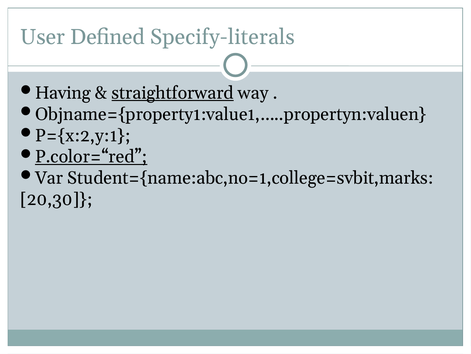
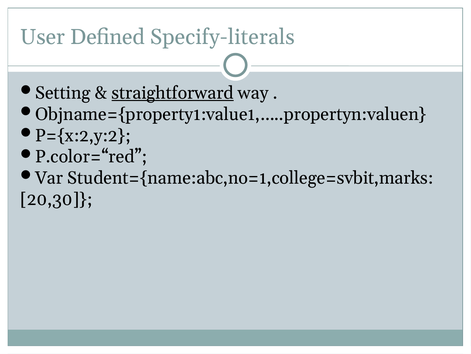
Having: Having -> Setting (63, 93)
P={x:2,y:1: P={x:2,y:1 -> P={x:2,y:2 (83, 135)
P.color=“red underline: present -> none (91, 156)
